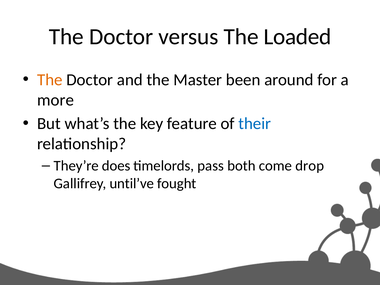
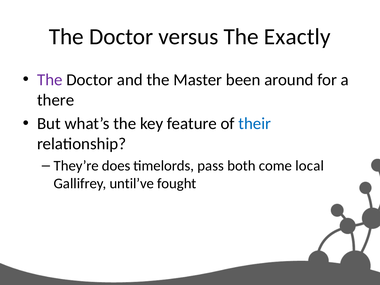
Loaded: Loaded -> Exactly (297, 37)
The colour: orange -> purple (50, 80)
more: more -> there (56, 100)
drop: drop -> local (310, 166)
